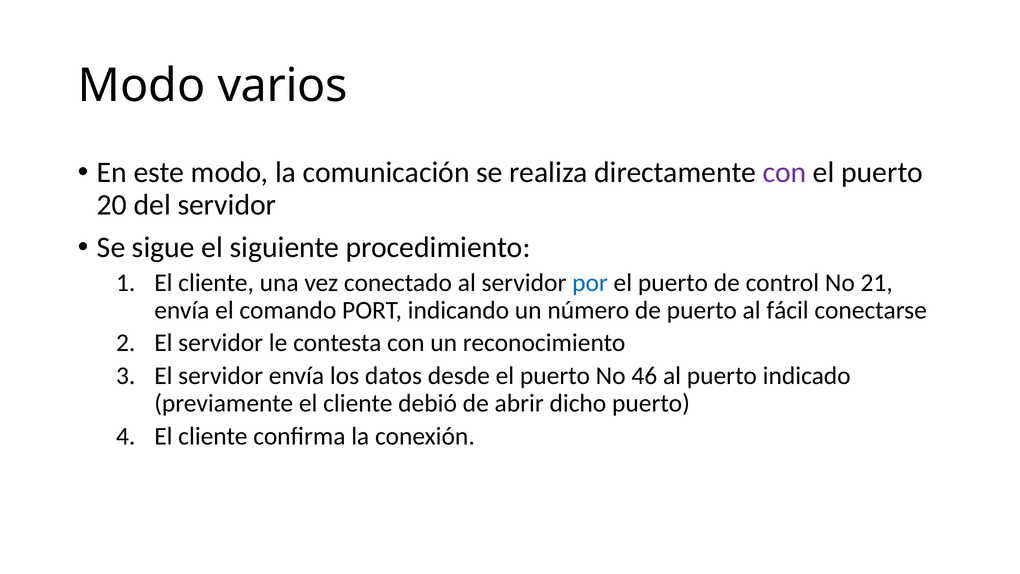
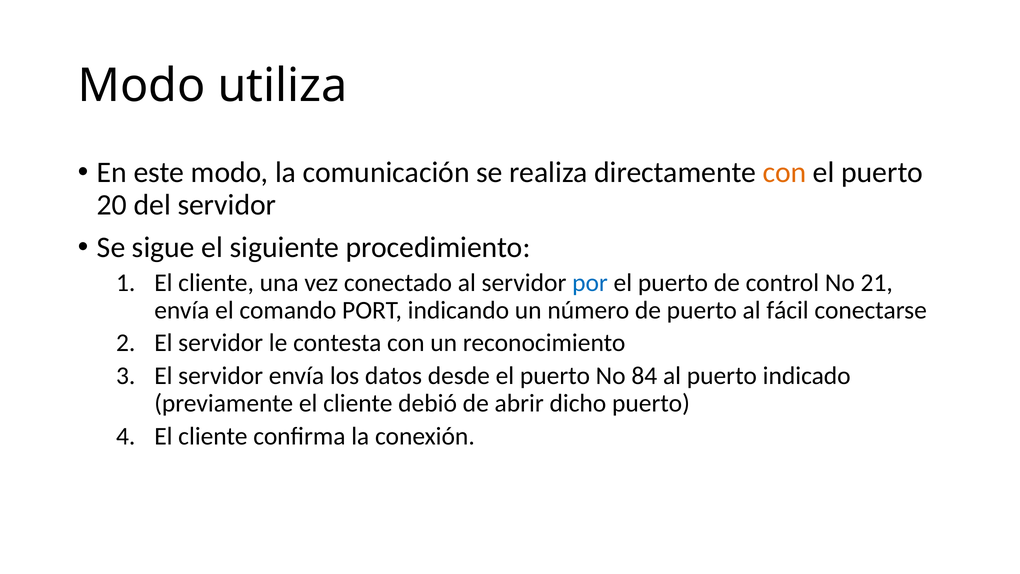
varios: varios -> utiliza (282, 86)
con colour: purple -> orange (785, 172)
46: 46 -> 84 (644, 376)
